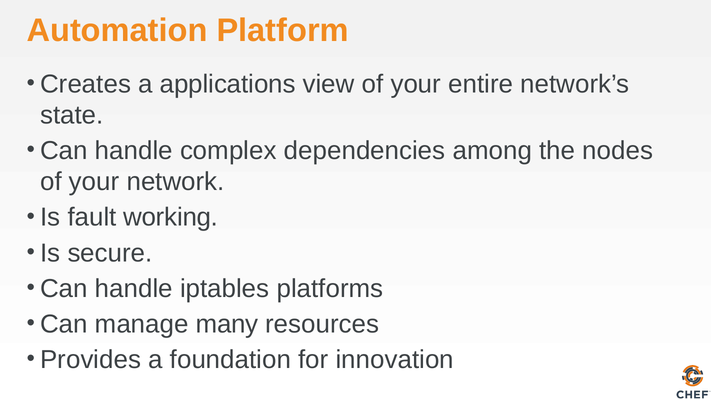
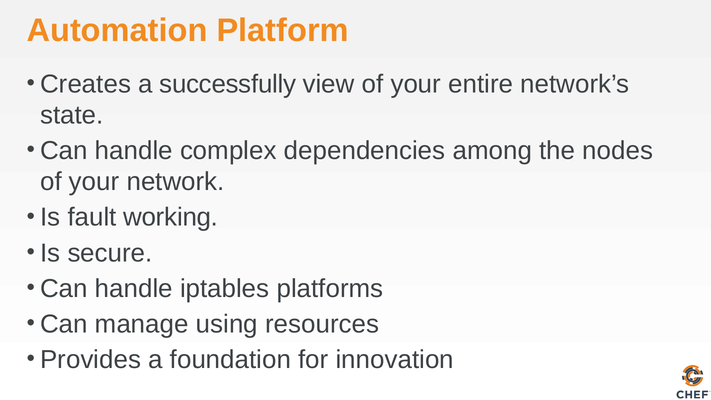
applications: applications -> successfully (228, 84)
many: many -> using (227, 324)
